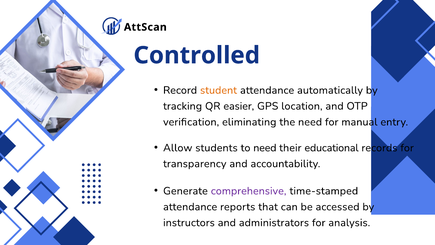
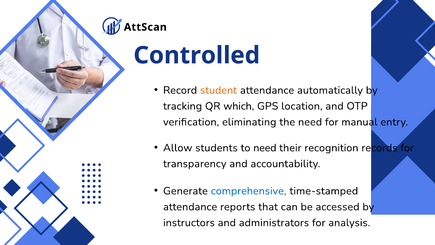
easier: easier -> which (239, 106)
educational: educational -> recognition (331, 148)
comprehensive colour: purple -> blue (249, 191)
